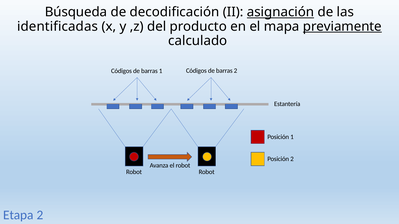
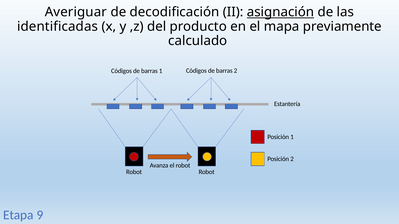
Búsqueda: Búsqueda -> Averiguar (76, 12)
previamente underline: present -> none (342, 26)
Etapa 2: 2 -> 9 (40, 216)
